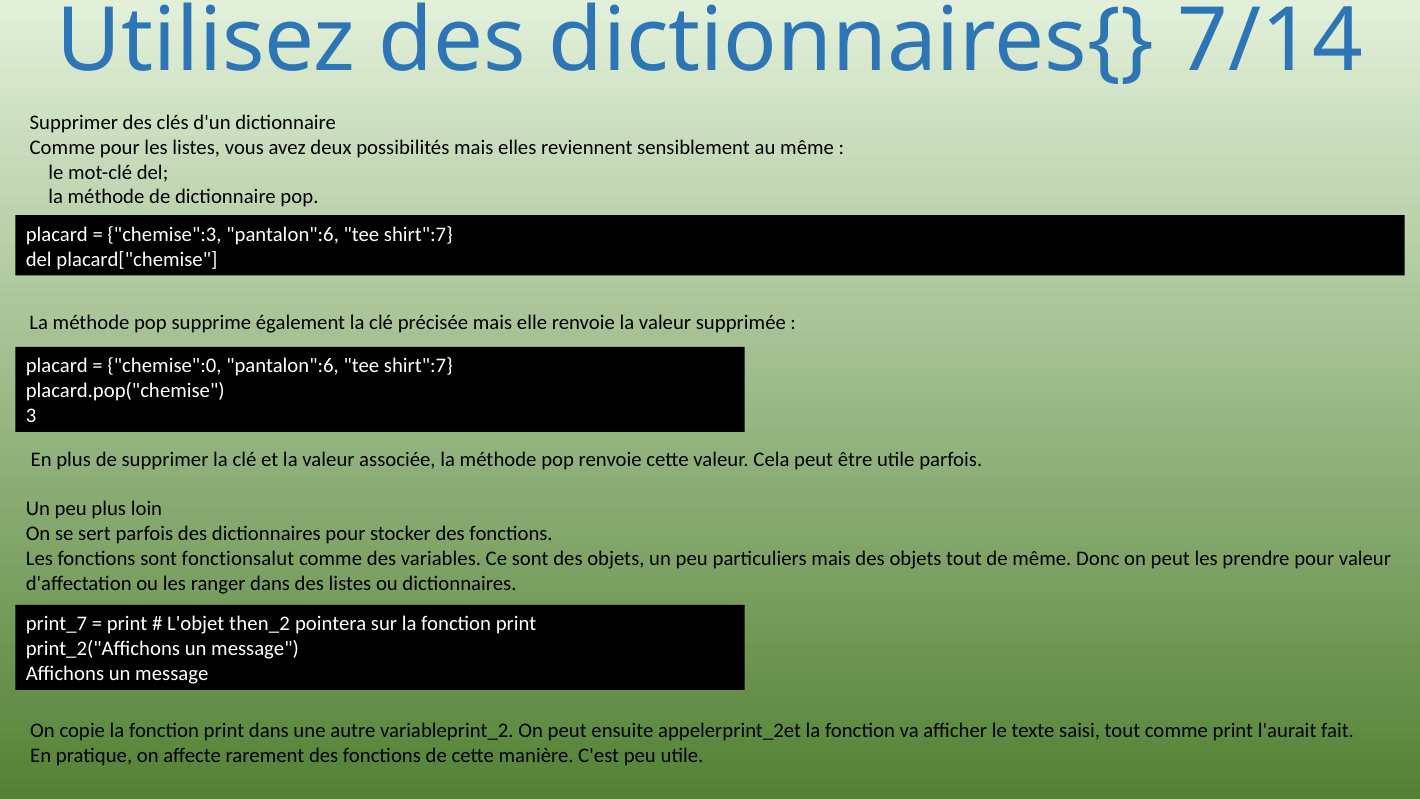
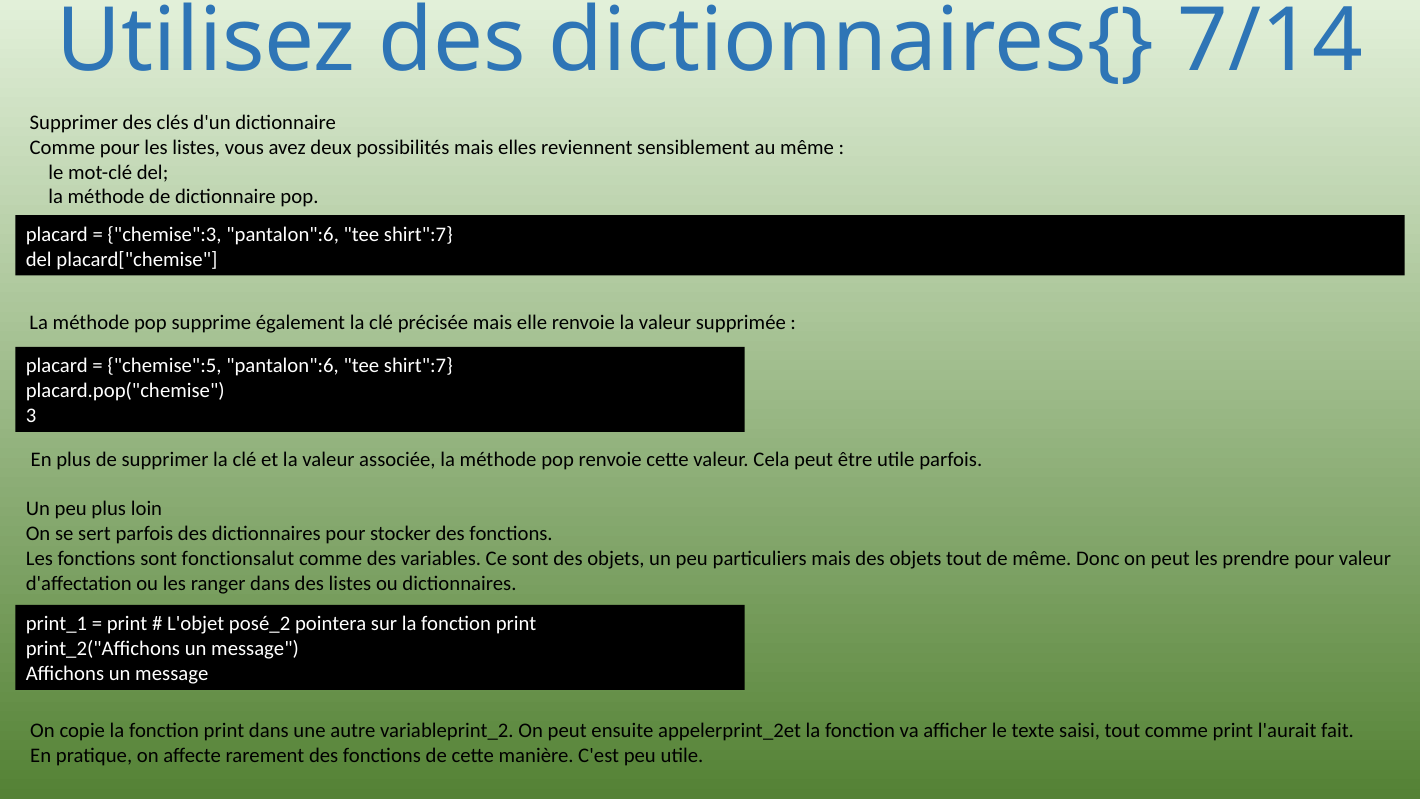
chemise":0: chemise":0 -> chemise":5 (164, 366)
print_7: print_7 -> print_1 (56, 624)
then_2: then_2 -> posé_2 (260, 624)
